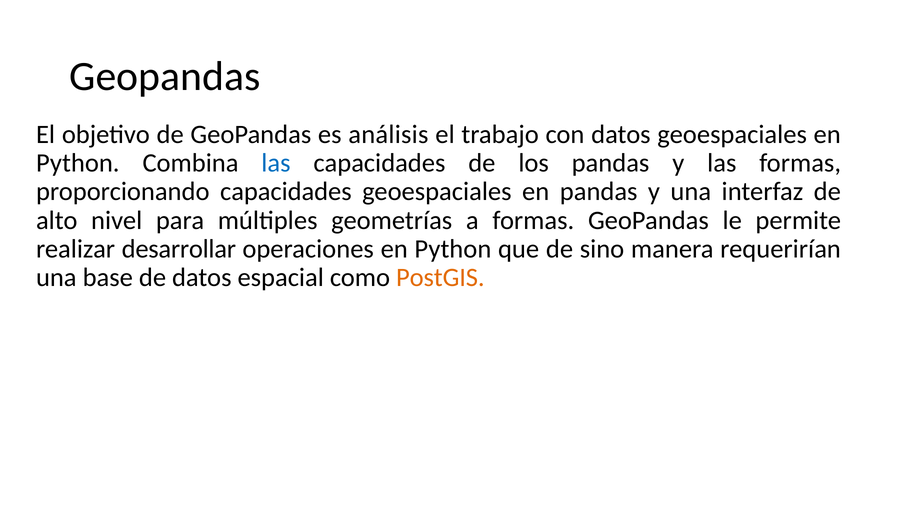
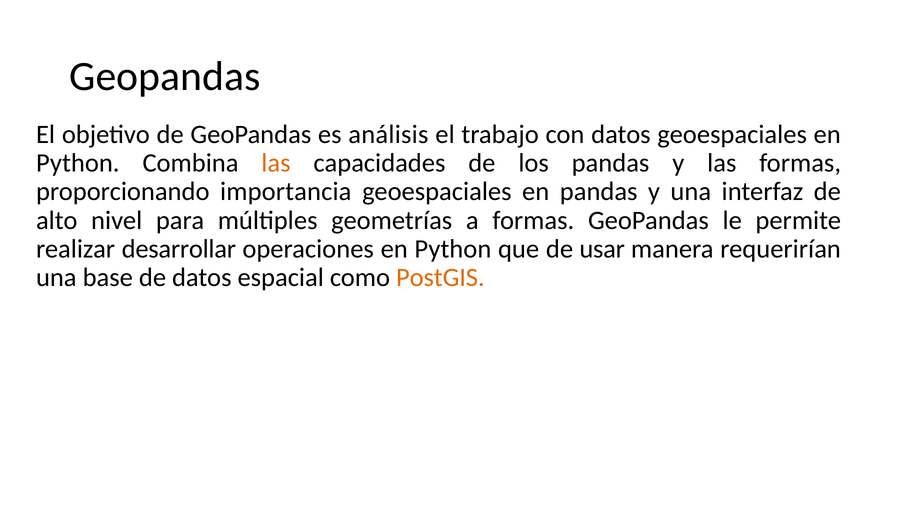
las colour: blue -> orange (276, 163)
proporcionando capacidades: capacidades -> importancia (286, 192)
sino: sino -> usar (602, 249)
